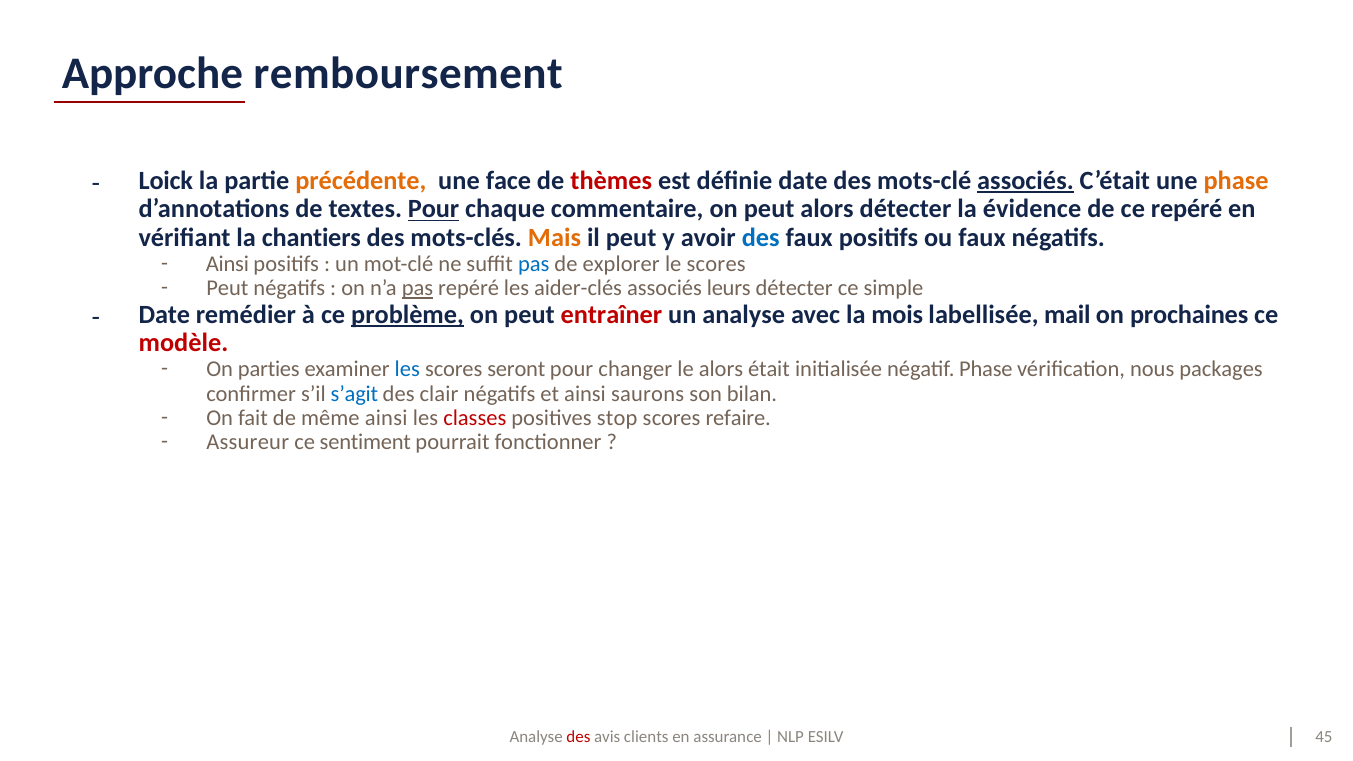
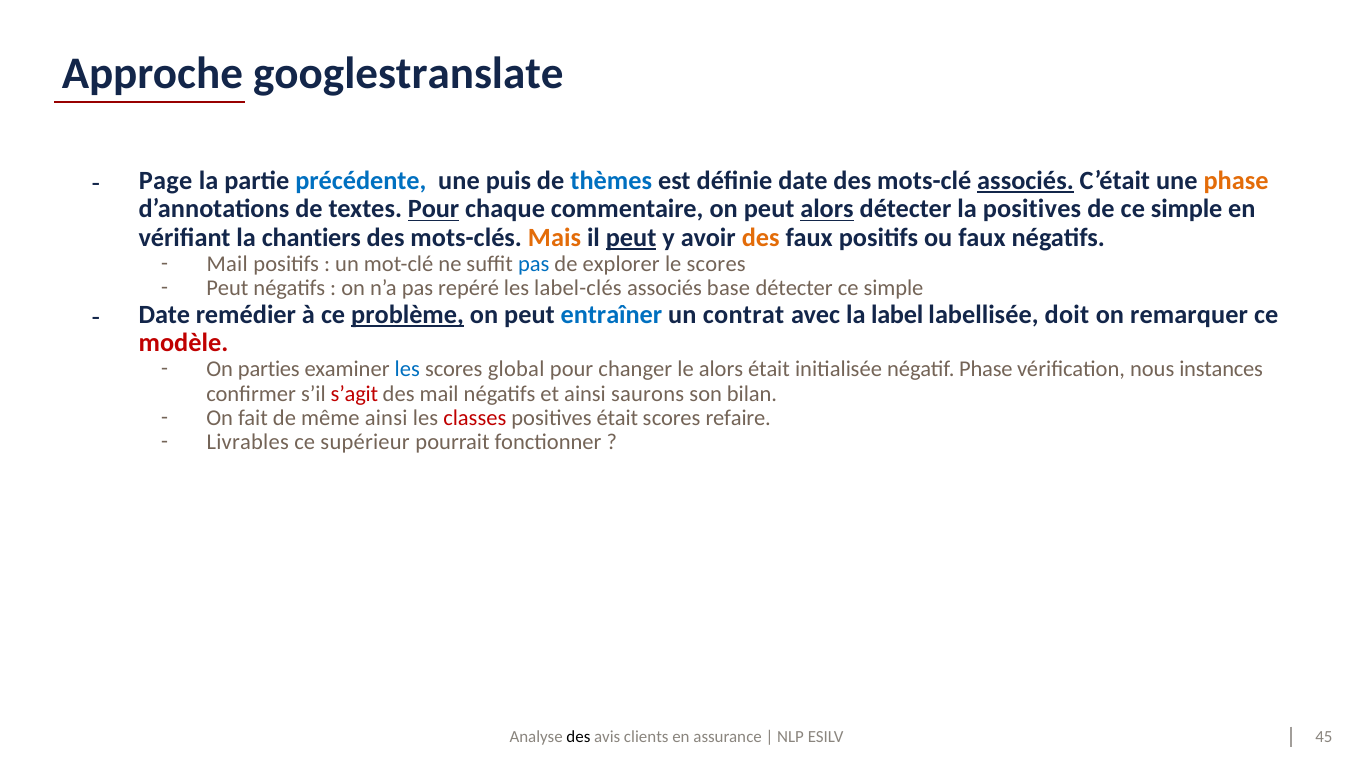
remboursement: remboursement -> googlestranslate (408, 74)
Loick: Loick -> Page (166, 181)
précédente colour: orange -> blue (361, 181)
face: face -> puis (508, 181)
thèmes colour: red -> blue (611, 181)
alors underline: none -> present (827, 209)
la évidence: évidence -> positives (1032, 209)
de ce repéré: repéré -> simple (1187, 209)
peut underline: none -> present (631, 238)
des colour: blue -> orange (761, 238)
Ainsi: Ainsi -> Mail (227, 264)
pas underline: present -> none (418, 288)
aider-clés: aider-clés -> label-clés (578, 288)
leurs: leurs -> base (729, 288)
entraîner colour: red -> blue (611, 315)
un analyse: analyse -> contrat (744, 315)
mois: mois -> label (897, 315)
mail: mail -> doit (1067, 315)
prochaines: prochaines -> remarquer (1189, 315)
seront: seront -> global (516, 370)
packages: packages -> instances (1221, 370)
s’agit colour: blue -> red (354, 394)
des clair: clair -> mail (439, 394)
positives stop: stop -> était (617, 418)
Assureur: Assureur -> Livrables (248, 443)
sentiment: sentiment -> supérieur (365, 443)
des colour: red -> black (578, 737)
